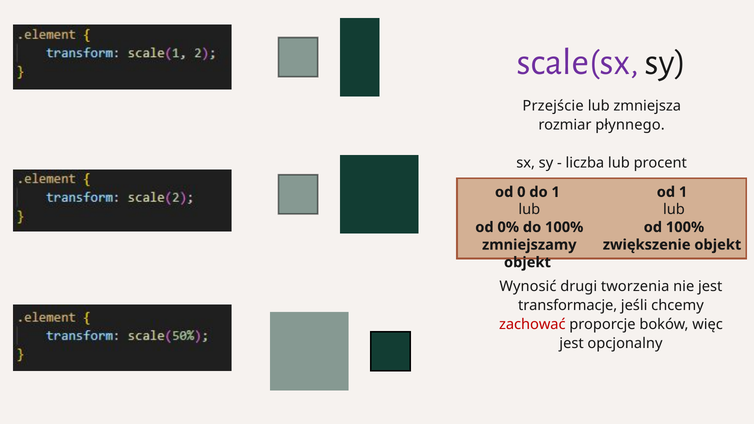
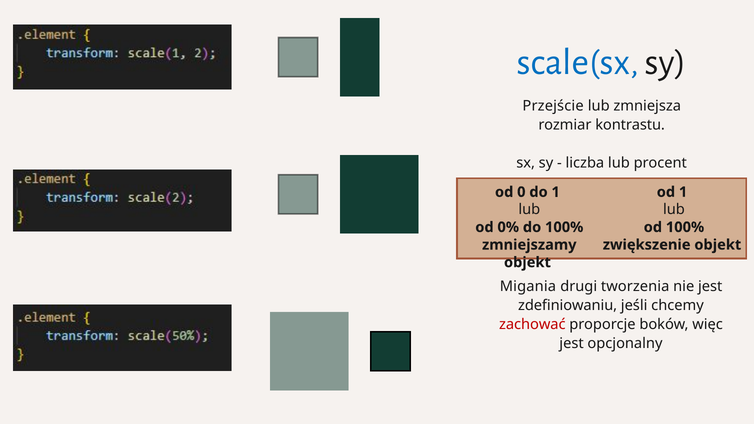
scale(sx colour: purple -> blue (578, 62)
płynnego: płynnego -> kontrastu (630, 125)
Wynosić: Wynosić -> Migania (528, 287)
transformacje: transformacje -> zdefiniowaniu (568, 306)
